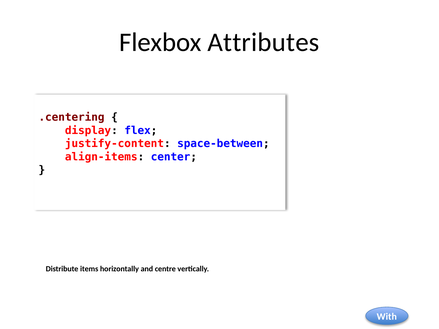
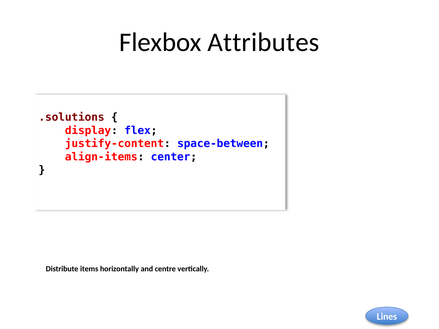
.centering: .centering -> .solutions (72, 117)
With: With -> Lines (387, 317)
